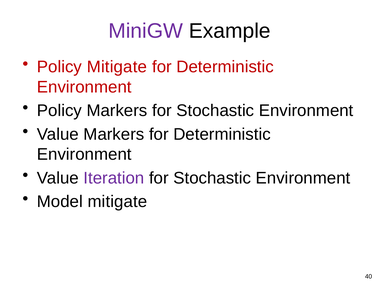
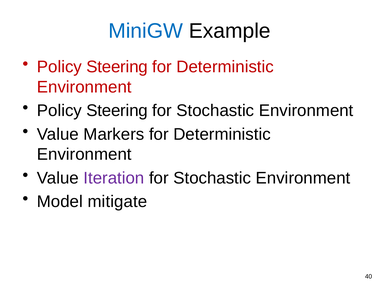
MiniGW colour: purple -> blue (146, 31)
Mitigate: Mitigate -> Steering (117, 67)
Markers: Markers -> Steering (117, 111)
